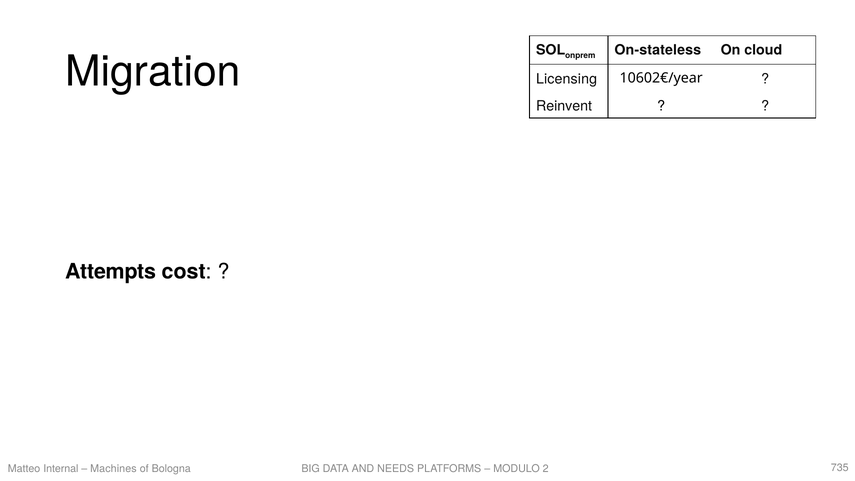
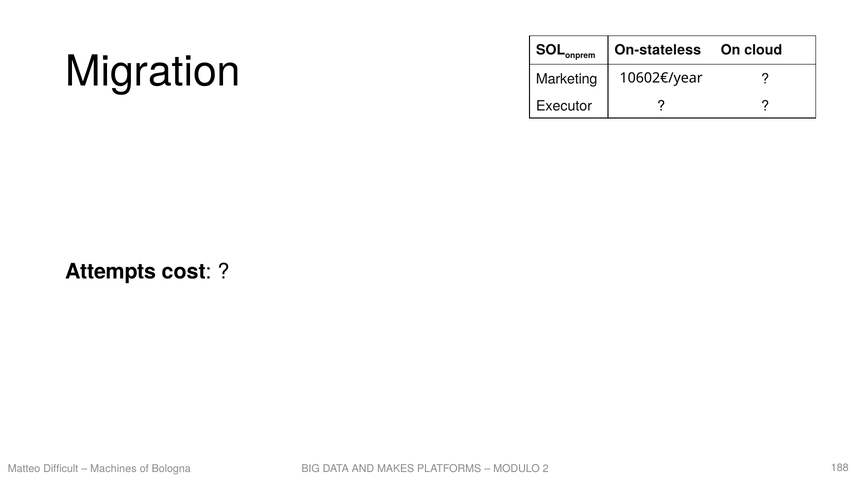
Licensing: Licensing -> Marketing (567, 79)
Reinvent: Reinvent -> Executor (564, 106)
Internal: Internal -> Difficult (61, 469)
NEEDS: NEEDS -> MAKES (396, 469)
735: 735 -> 188 (840, 468)
